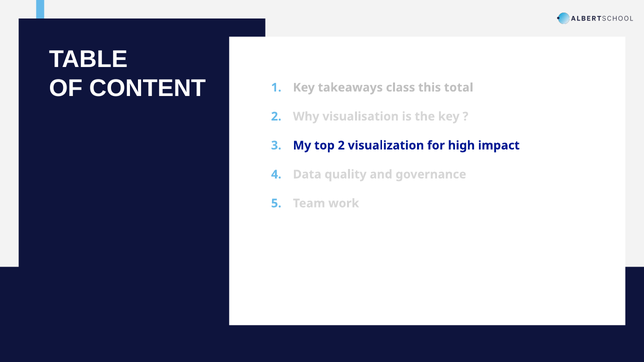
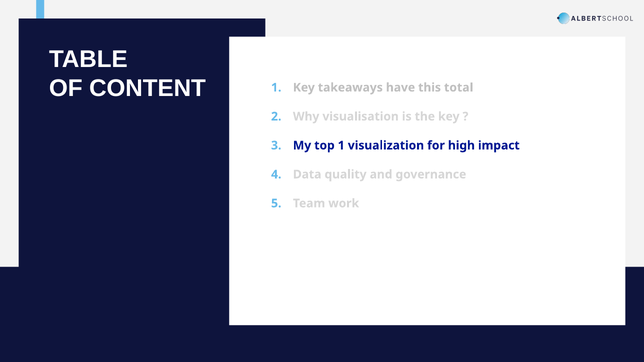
class: class -> have (401, 88)
top 2: 2 -> 1 (341, 146)
